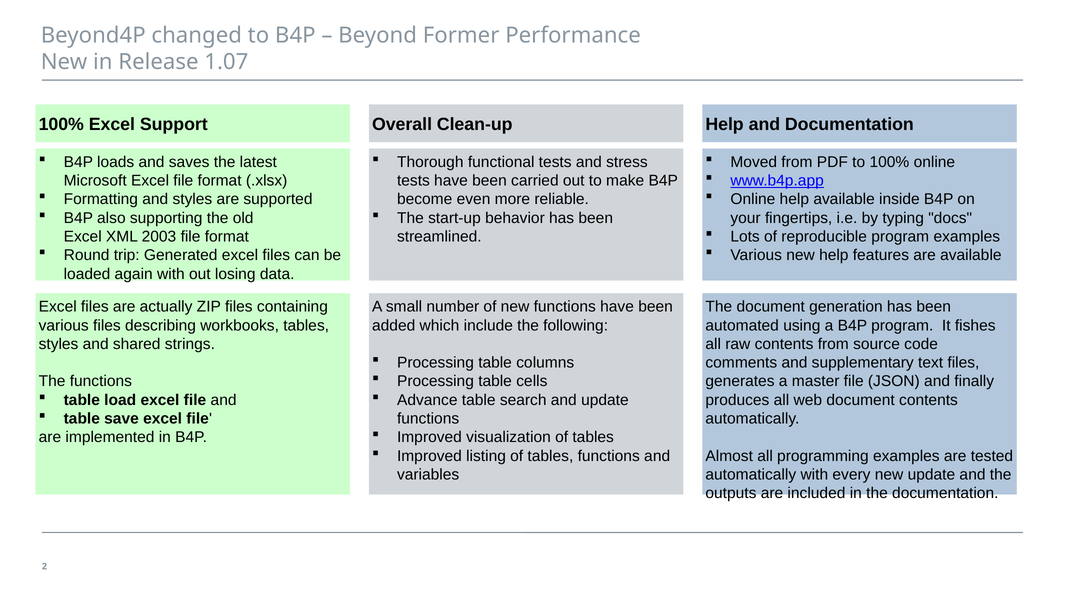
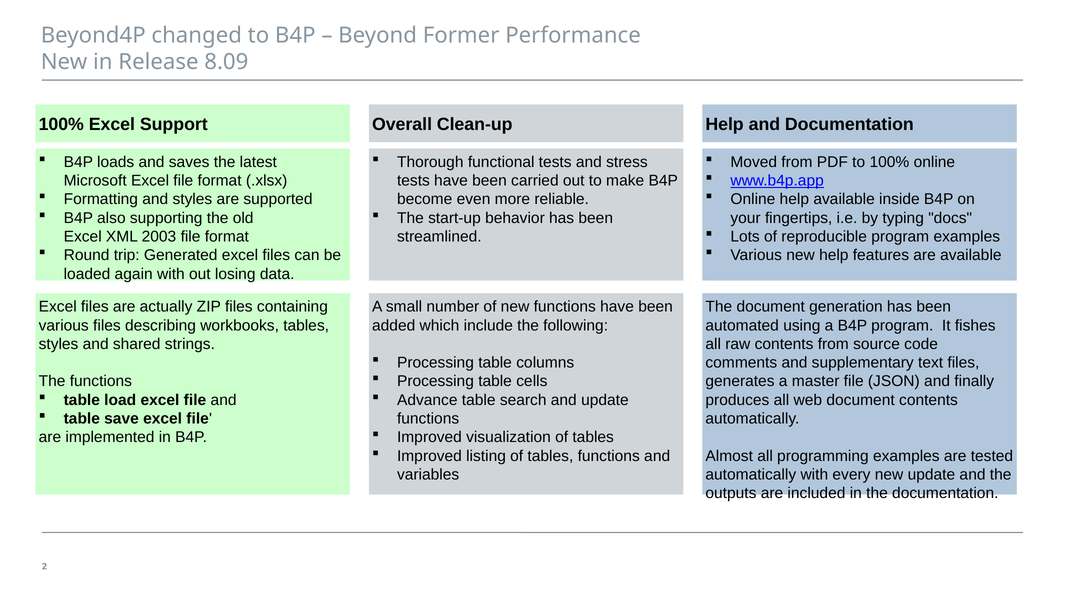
1.07: 1.07 -> 8.09 (226, 62)
